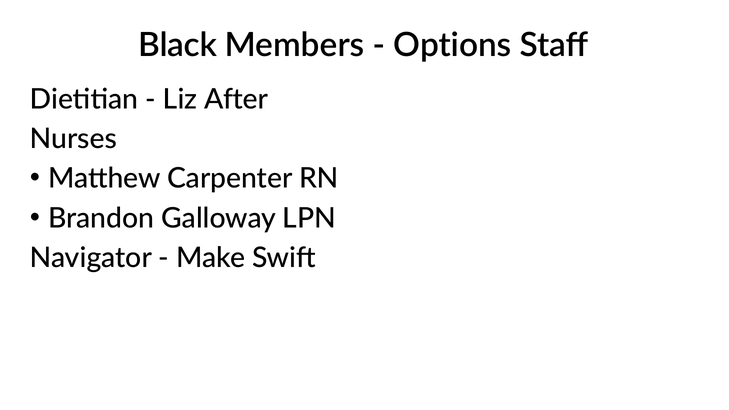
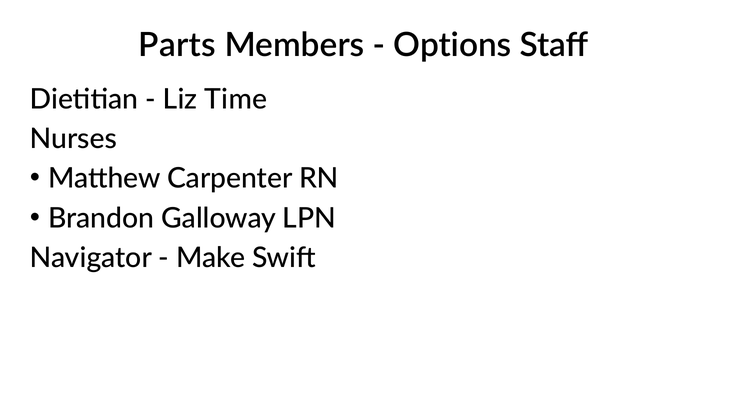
Black: Black -> Parts (177, 45)
After: After -> Time (236, 99)
